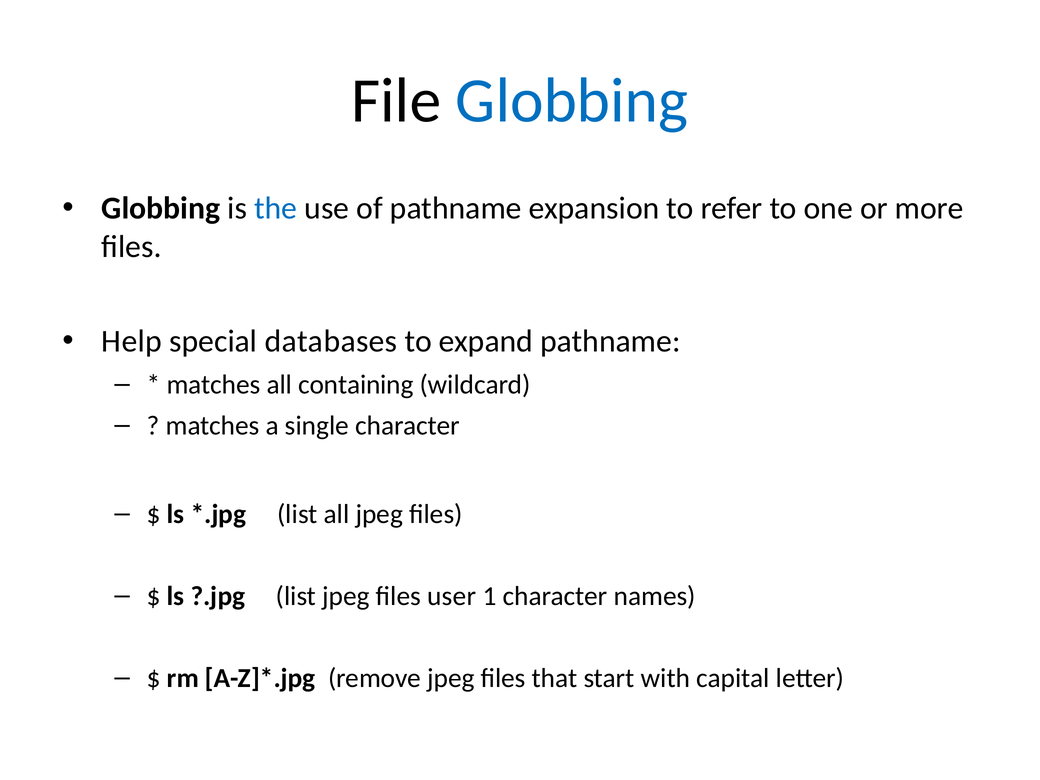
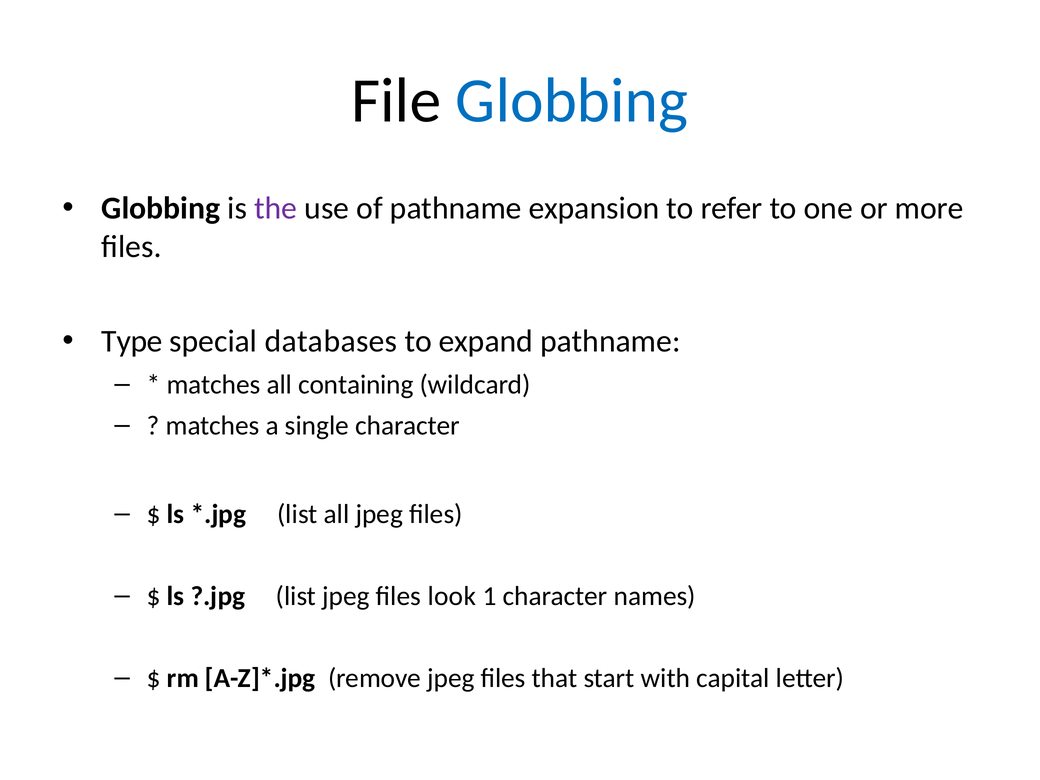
the colour: blue -> purple (276, 208)
Help: Help -> Type (132, 341)
user: user -> look (452, 596)
